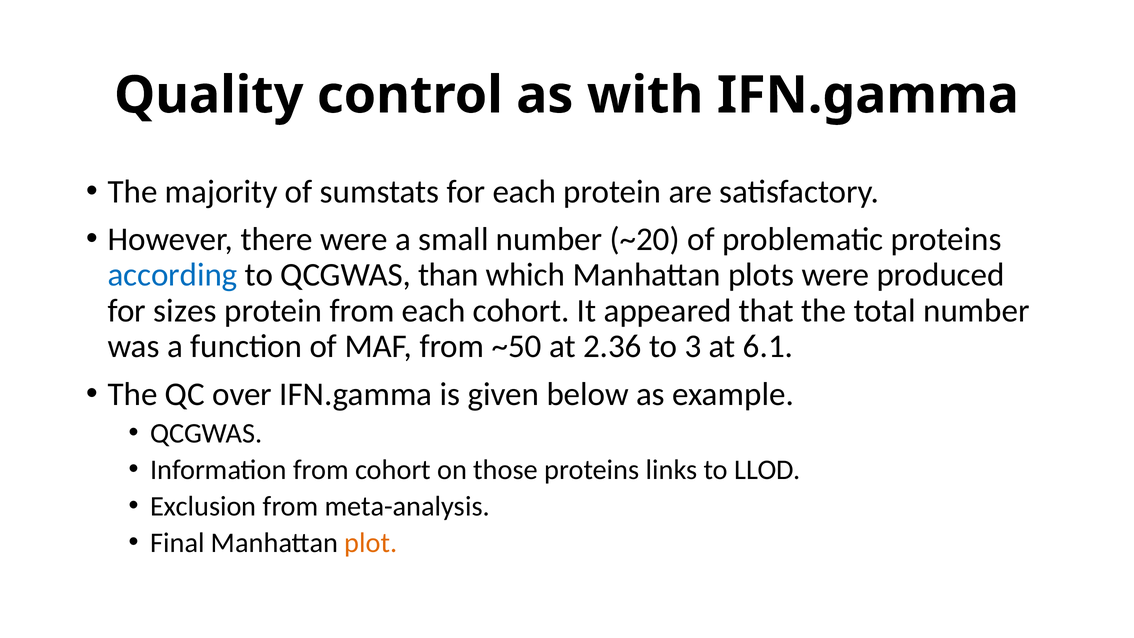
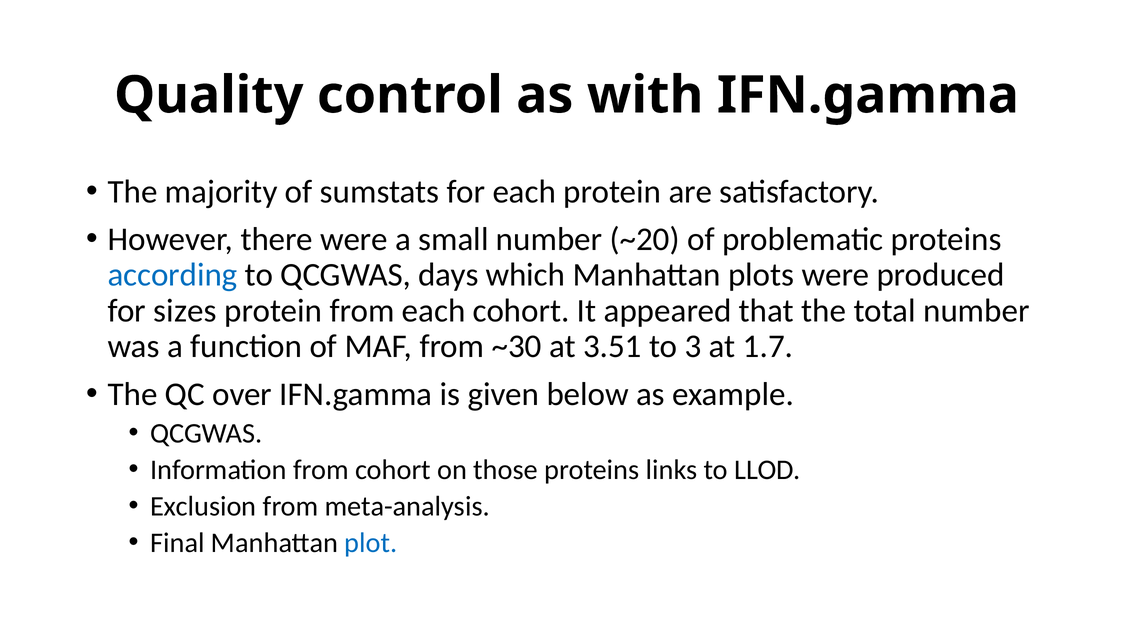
than: than -> days (448, 275)
~50: ~50 -> ~30 (517, 346)
2.36: 2.36 -> 3.51 (612, 346)
6.1: 6.1 -> 1.7 (768, 346)
plot colour: orange -> blue (371, 543)
